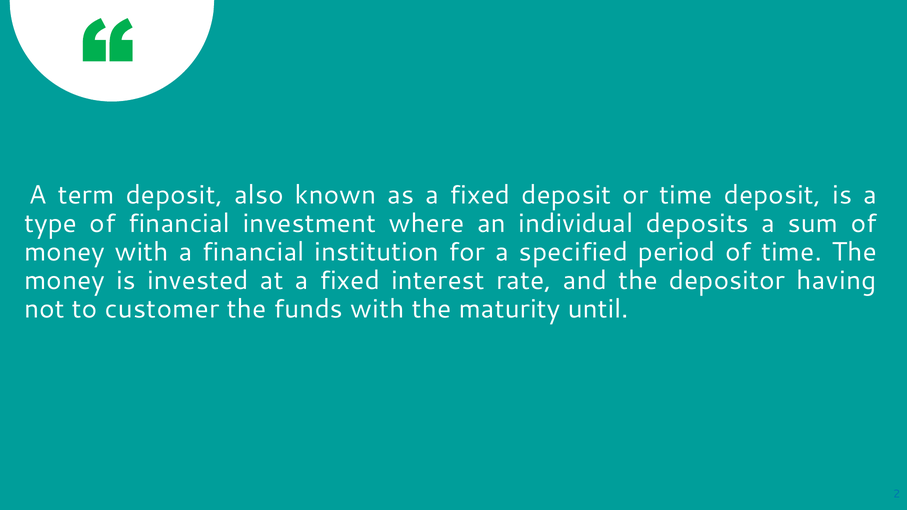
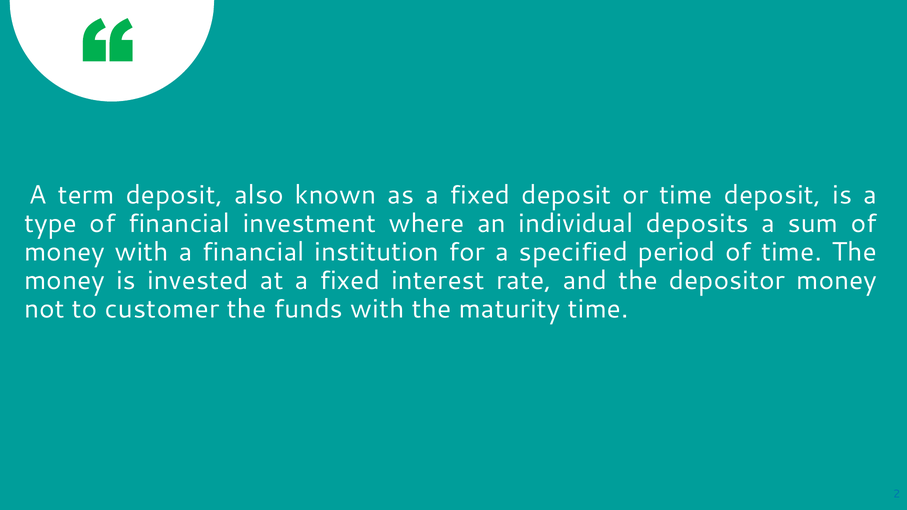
depositor having: having -> money (837, 281)
maturity until: until -> time (598, 309)
